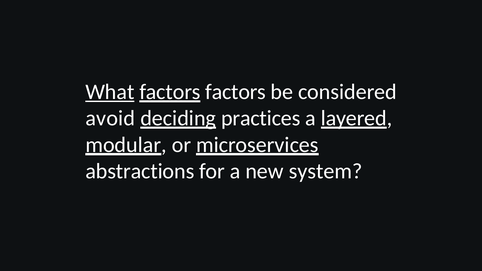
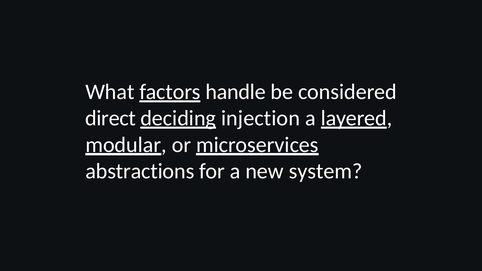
What underline: present -> none (110, 92)
factors: factors -> handle (236, 92)
avoid: avoid -> direct (110, 118)
practices: practices -> injection (261, 118)
